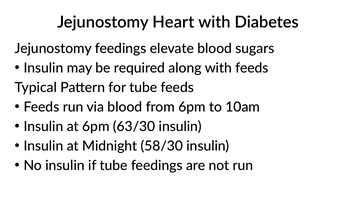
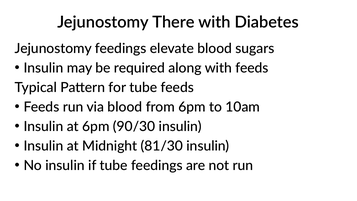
Heart: Heart -> There (173, 22)
63/30: 63/30 -> 90/30 (134, 126)
58/30: 58/30 -> 81/30 (162, 146)
